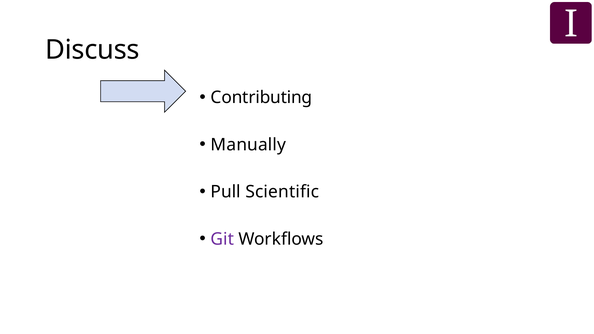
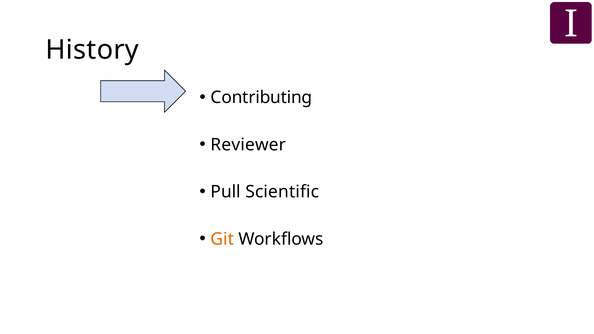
Discuss: Discuss -> History (92, 50)
Manually: Manually -> Reviewer (248, 145)
Git colour: purple -> orange (222, 239)
